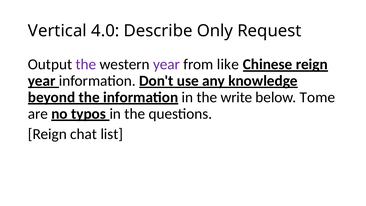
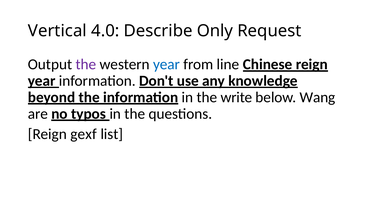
year colour: purple -> blue (167, 64)
like: like -> line (228, 64)
Tome: Tome -> Wang (318, 97)
chat: chat -> gexf (84, 134)
